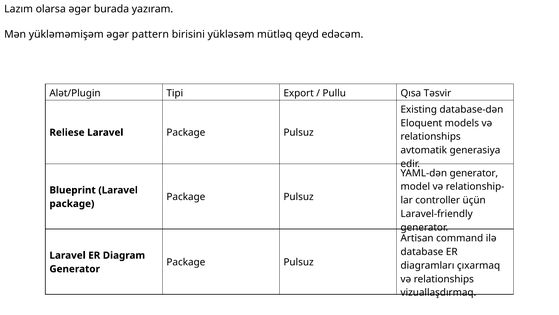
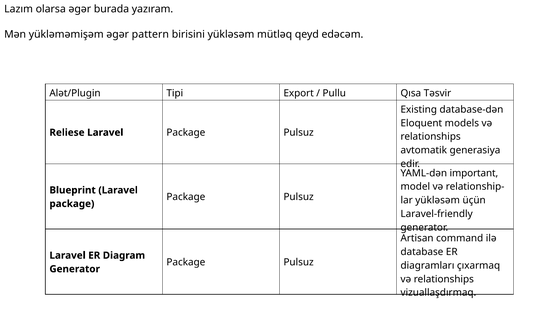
YAML-dən generator: generator -> important (474, 173)
controller: controller -> yükləsəm (438, 200)
